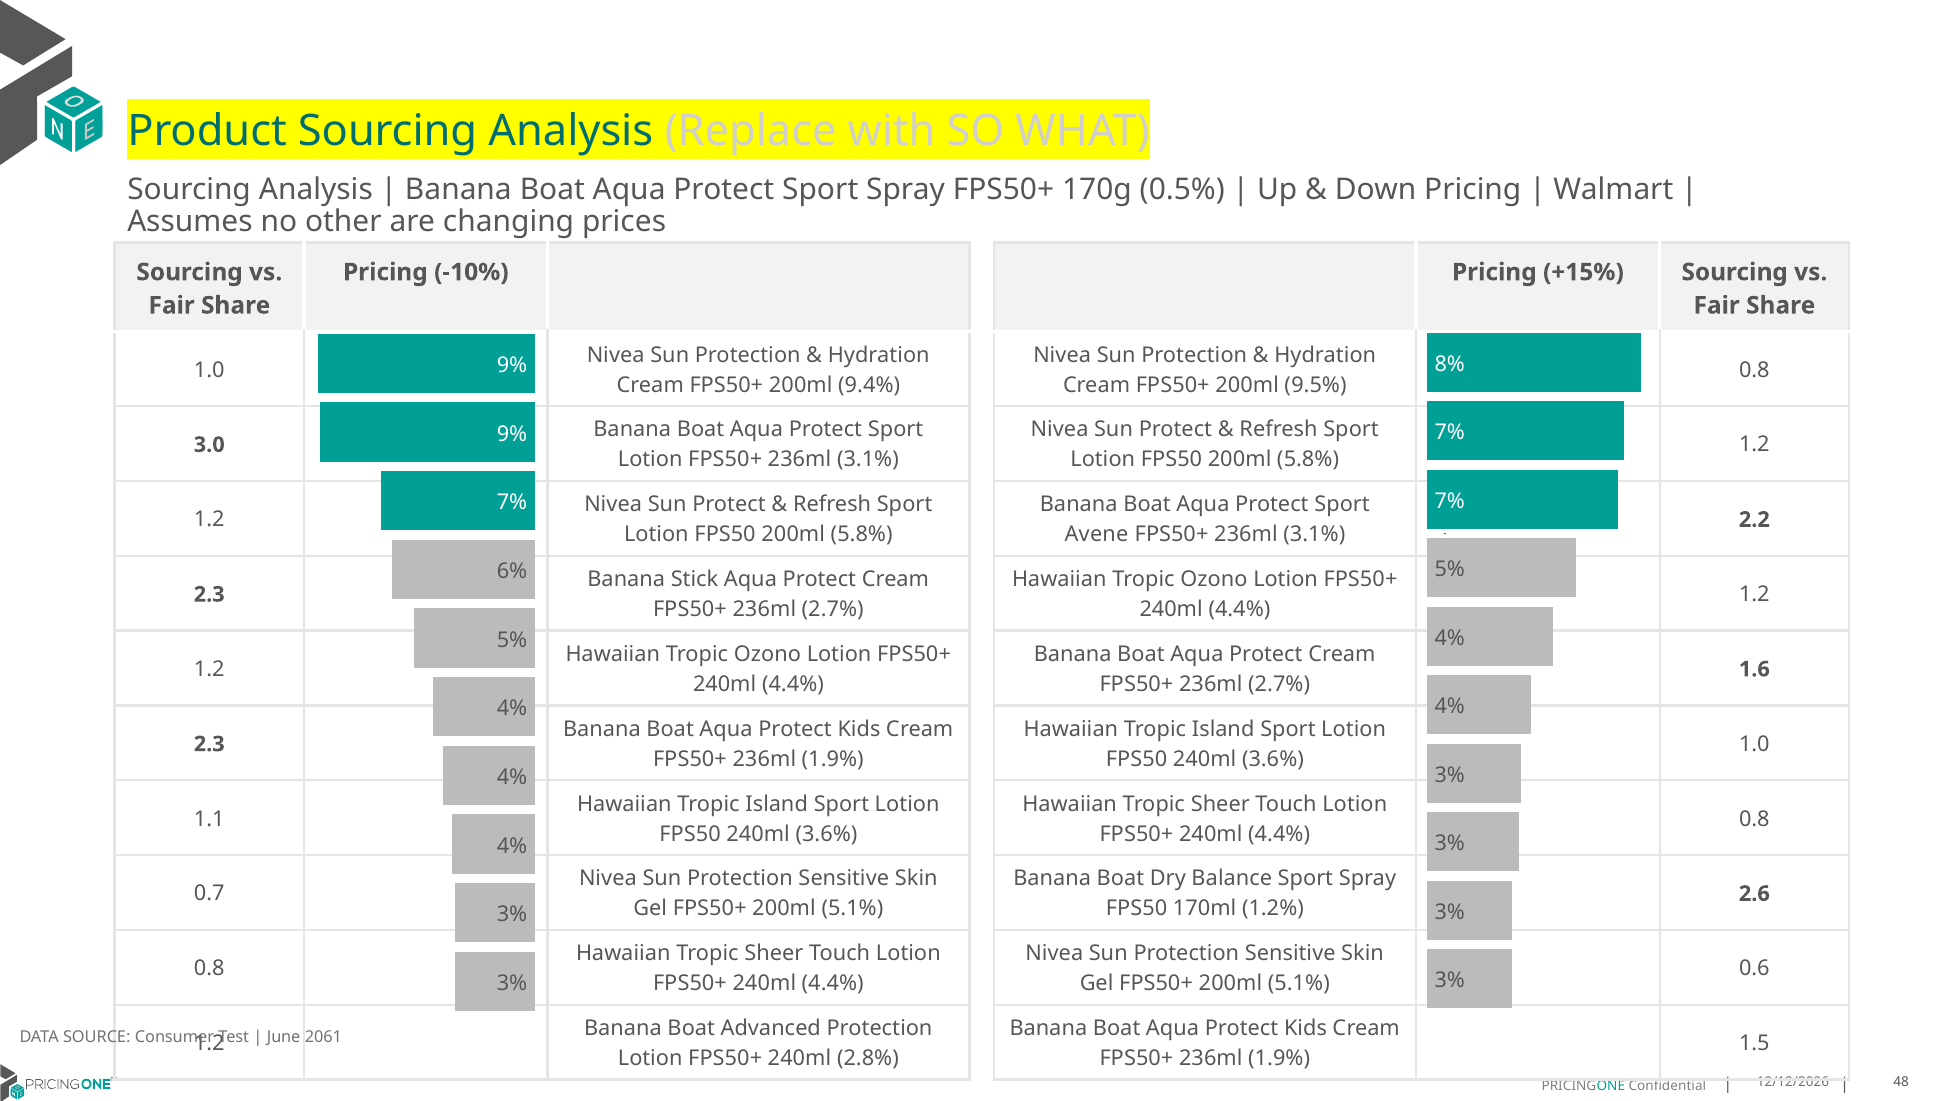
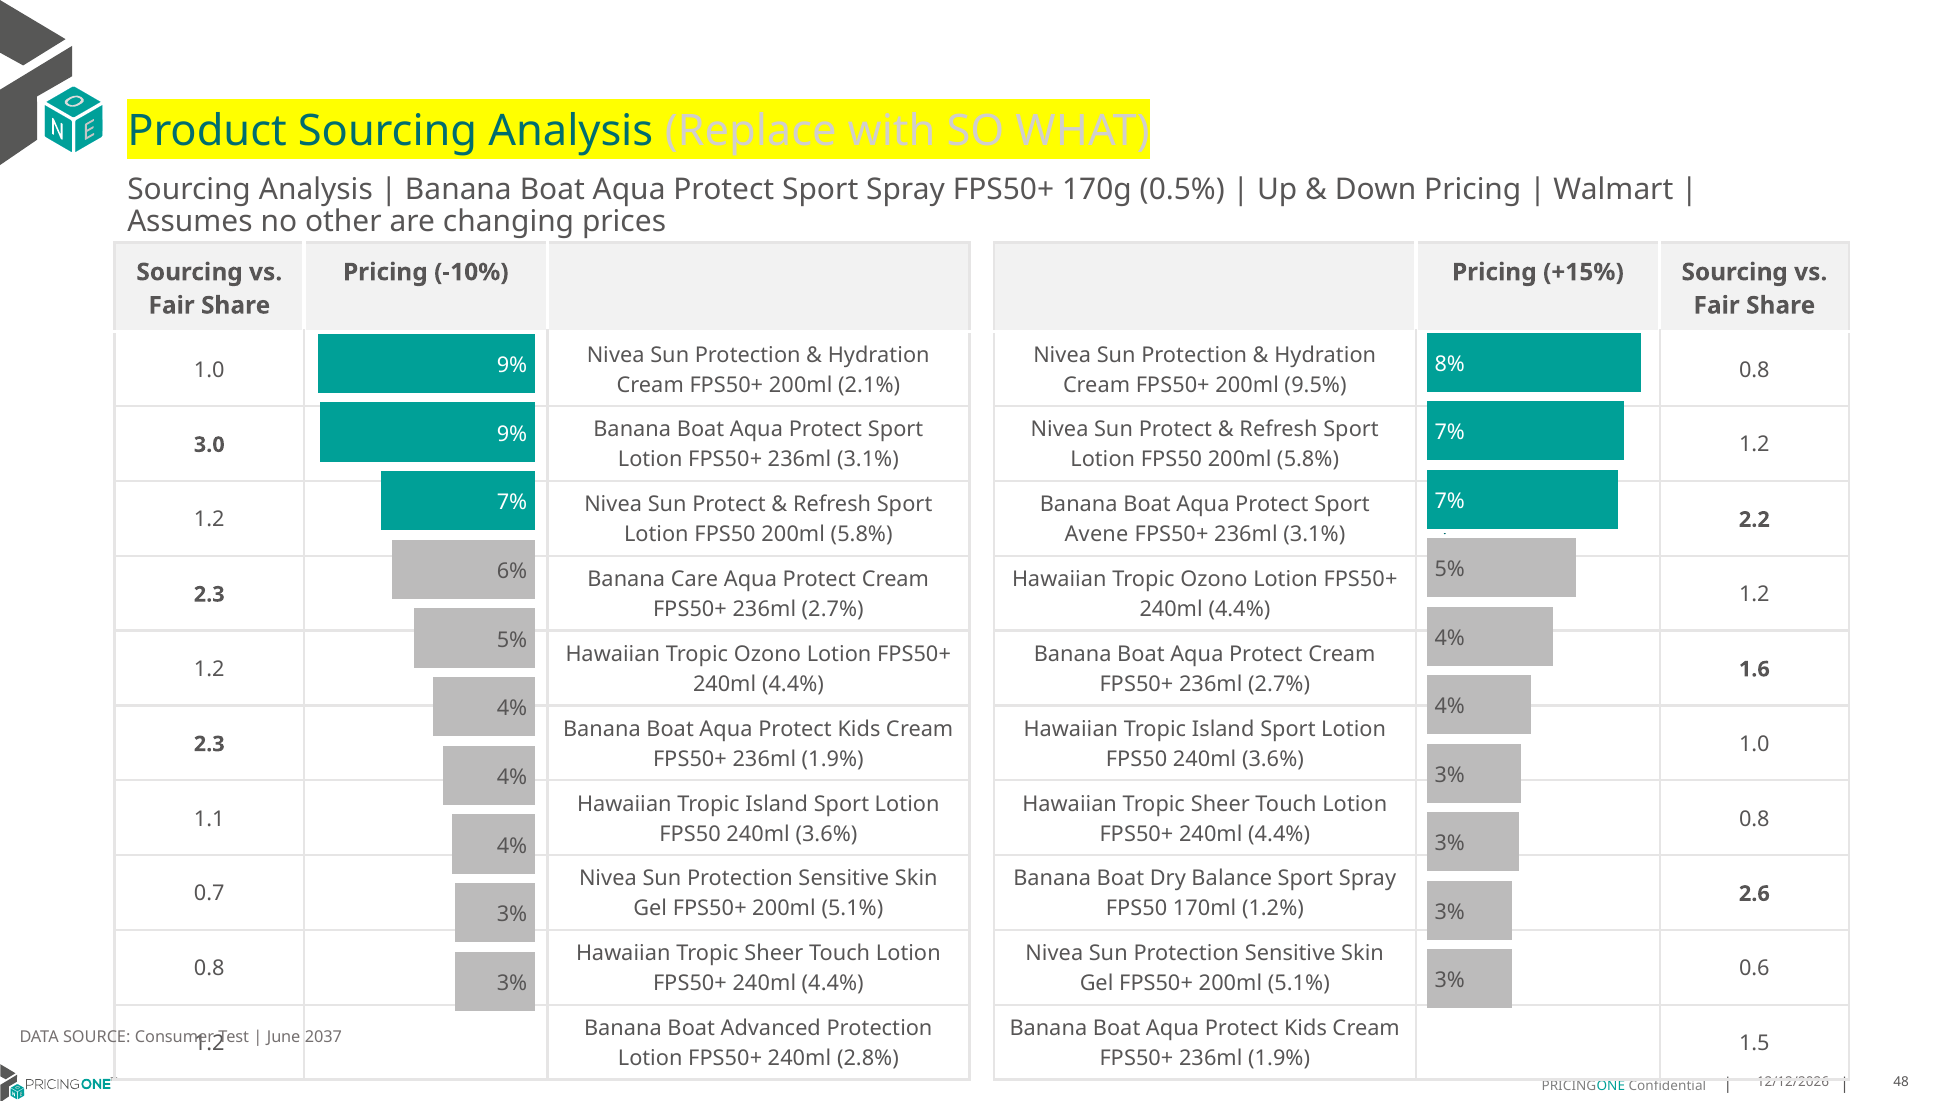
9.4%: 9.4% -> 2.1% (869, 385)
Stick: Stick -> Care (694, 579)
2061: 2061 -> 2037 (323, 1037)
